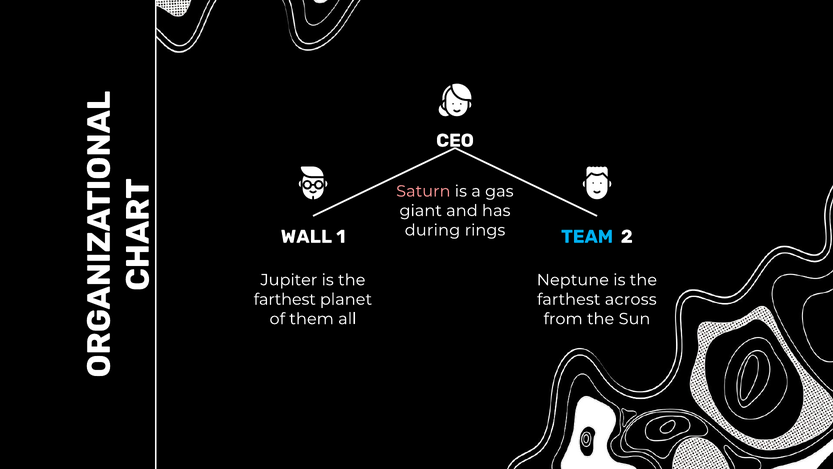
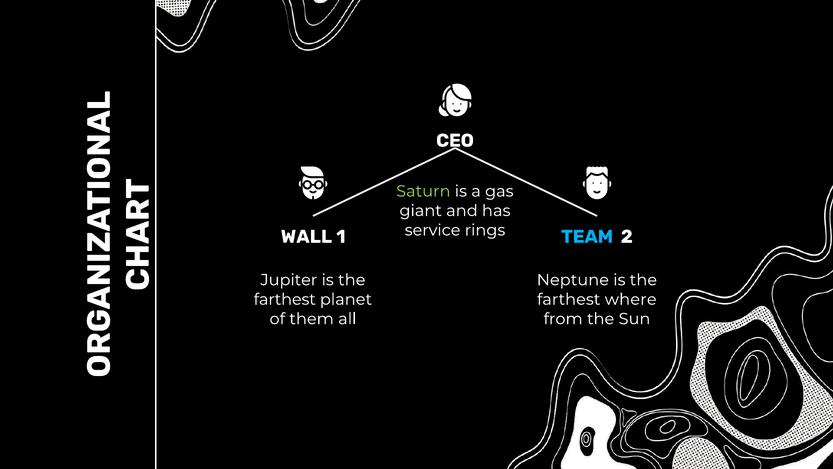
Saturn colour: pink -> light green (423, 191)
during: during -> service (433, 230)
across: across -> where (631, 299)
